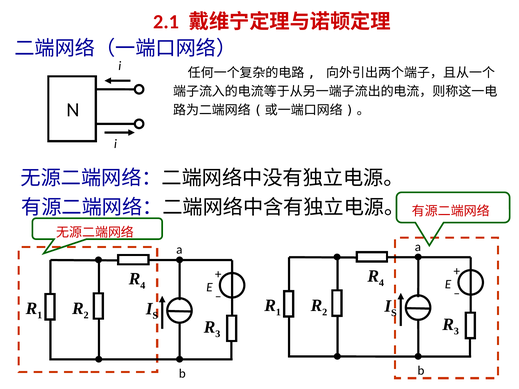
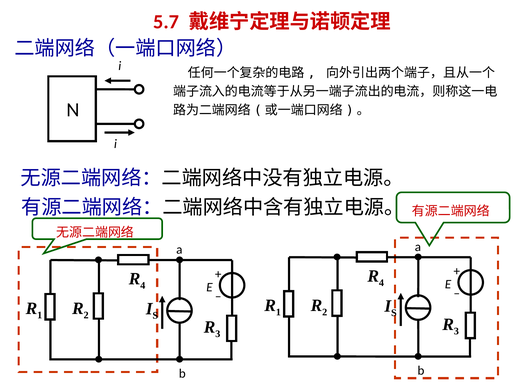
2.1: 2.1 -> 5.7 (166, 22)
